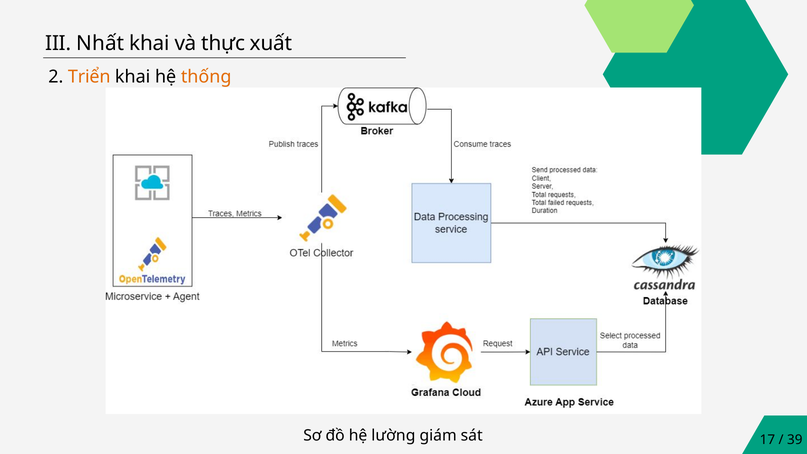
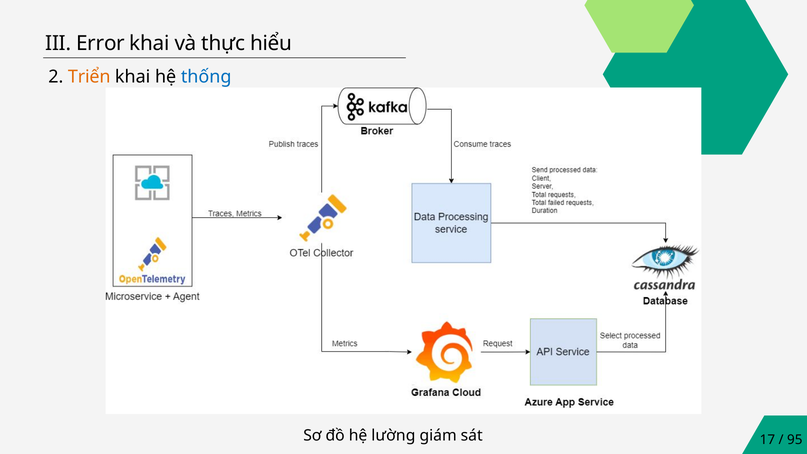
Nhất: Nhất -> Error (100, 43)
xuất: xuất -> hiểu (271, 43)
thống colour: orange -> blue (206, 77)
39: 39 -> 95 (795, 440)
